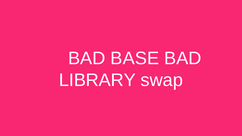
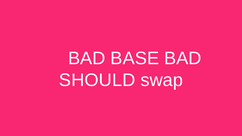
LIBRARY: LIBRARY -> SHOULD (97, 80)
